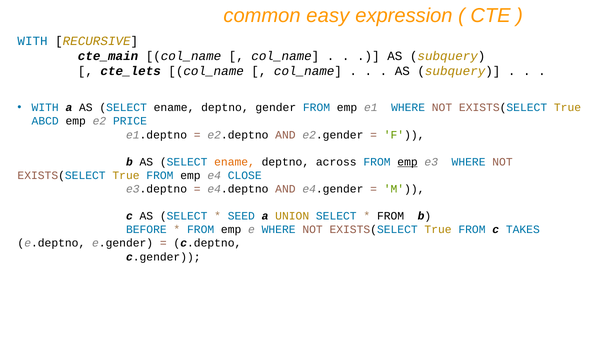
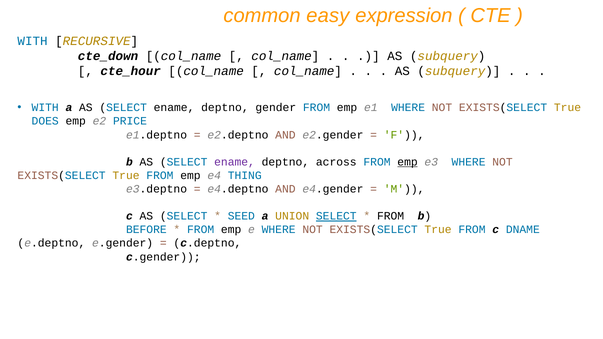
cte_main: cte_main -> cte_down (108, 56)
cte_lets: cte_lets -> cte_hour (131, 71)
ABCD: ABCD -> DOES (45, 121)
ename colour: orange -> purple (235, 162)
CLOSE: CLOSE -> THING (245, 176)
SELECT underline: none -> present (336, 216)
TAKES: TAKES -> DNAME (523, 230)
